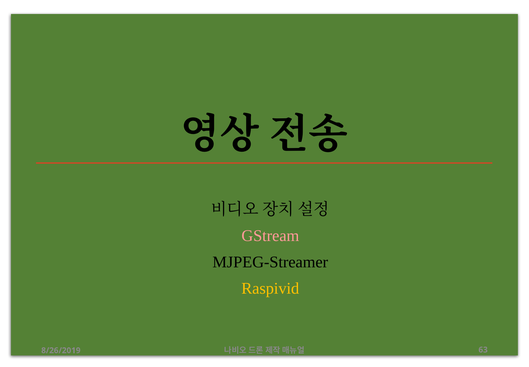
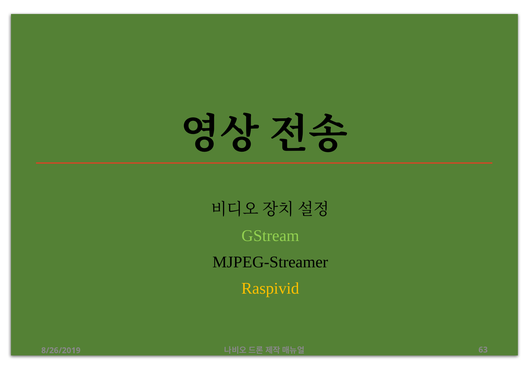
GStream colour: pink -> light green (270, 235)
